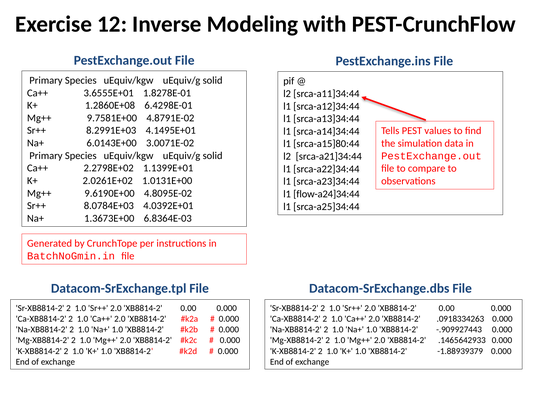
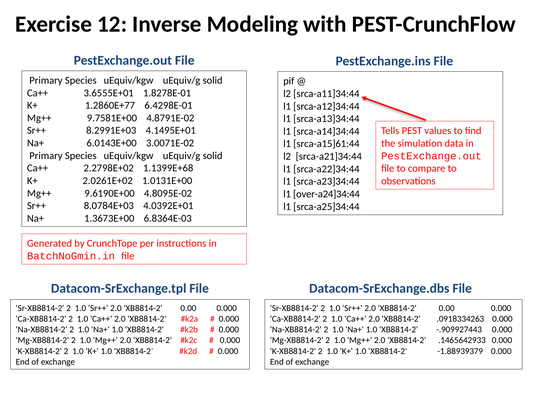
1.2860E+08: 1.2860E+08 -> 1.2860E+77 (110, 105)
srca-a15]80:44: srca-a15]80:44 -> srca-a15]61:44 (326, 144)
1.1399E+01: 1.1399E+01 -> 1.1399E+68 (168, 168)
flow-a24]34:44: flow-a24]34:44 -> over-a24]34:44 (326, 194)
